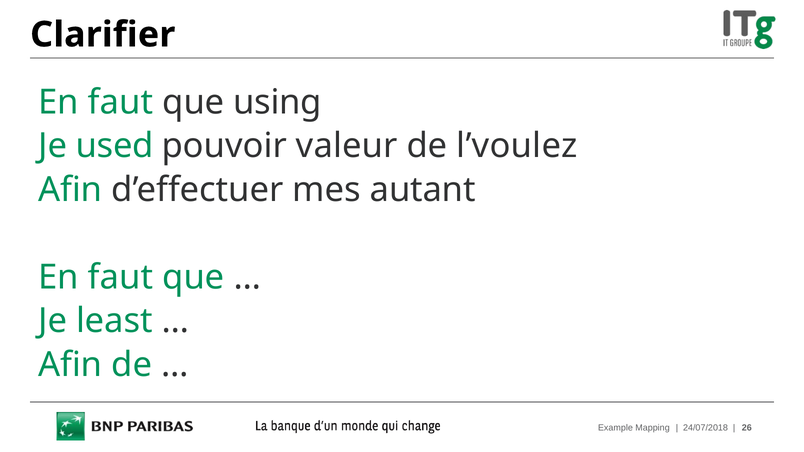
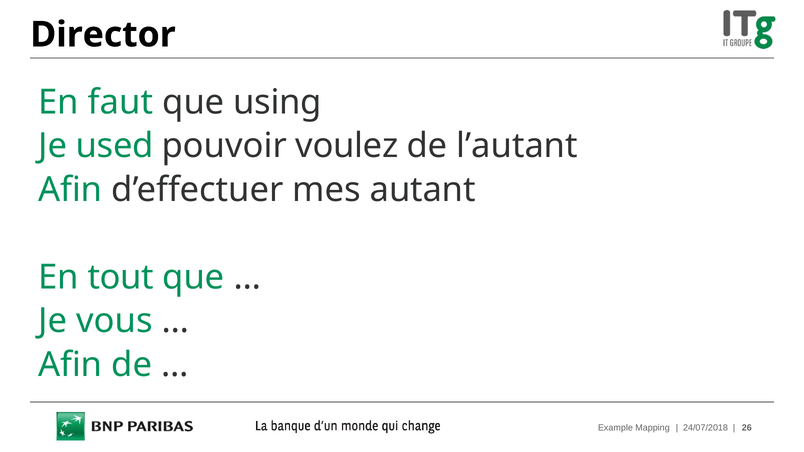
Clarifier: Clarifier -> Director (103, 35)
valeur: valeur -> voulez (347, 146)
l’voulez: l’voulez -> l’autant (517, 146)
faut: faut -> tout (121, 277)
least: least -> vous (114, 321)
